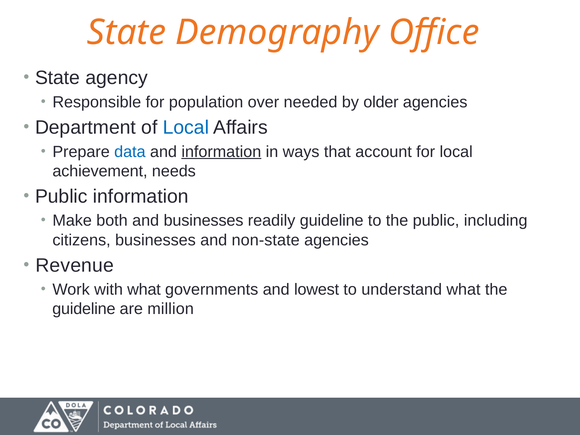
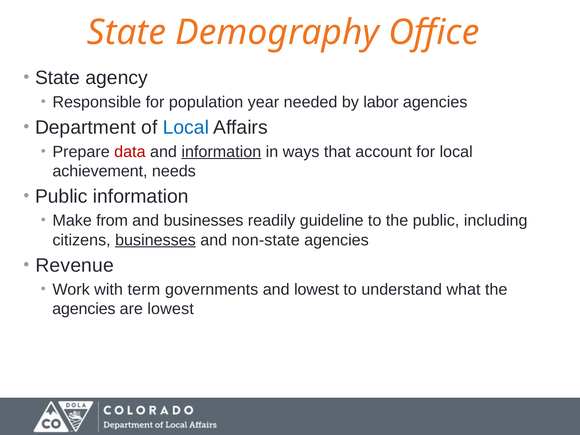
over: over -> year (263, 102)
older: older -> labor (381, 102)
data colour: blue -> red (130, 152)
both: both -> from (112, 221)
businesses underline: none -> present (155, 240)
with what: what -> term (144, 290)
guideline: guideline -> agencies (84, 309)
are million: million -> lowest (171, 309)
